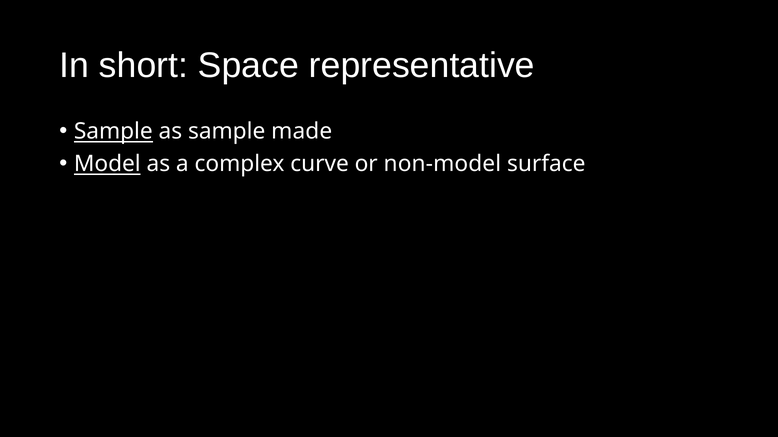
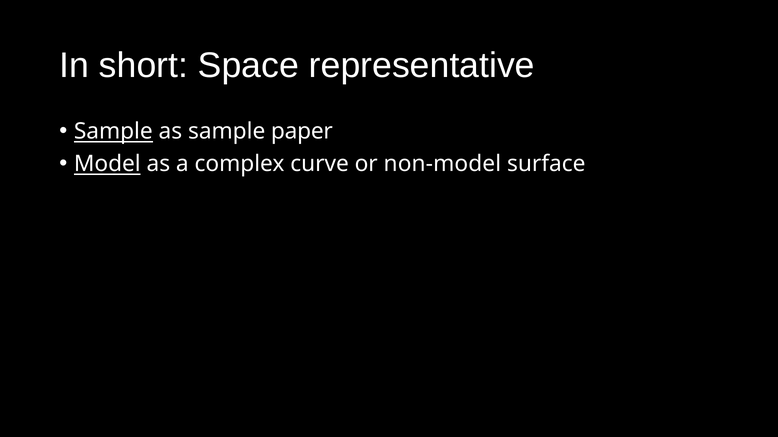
made: made -> paper (302, 131)
